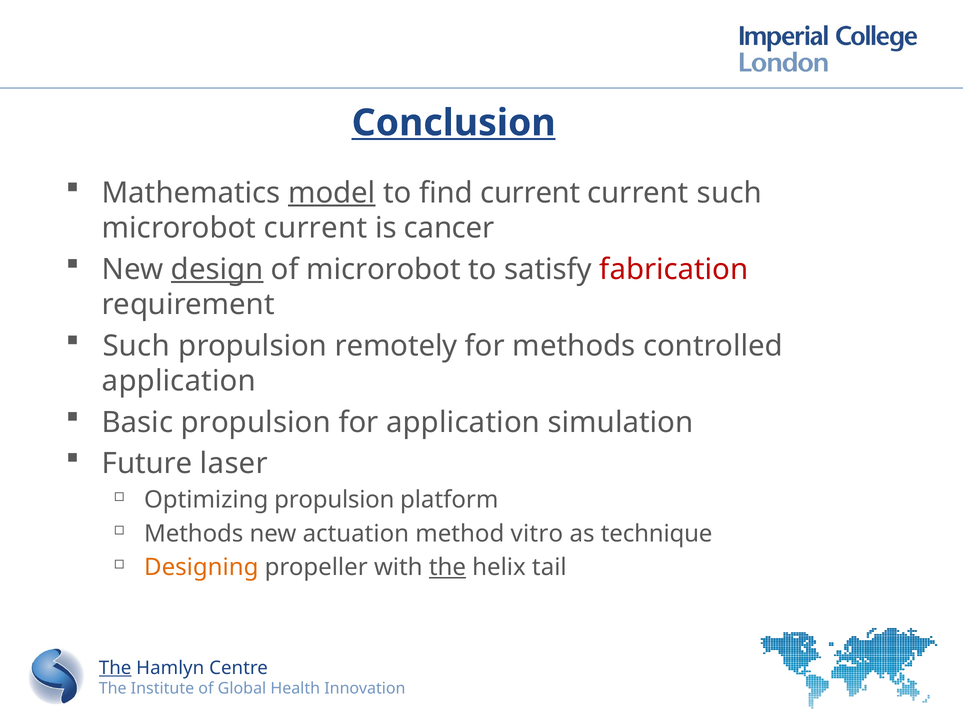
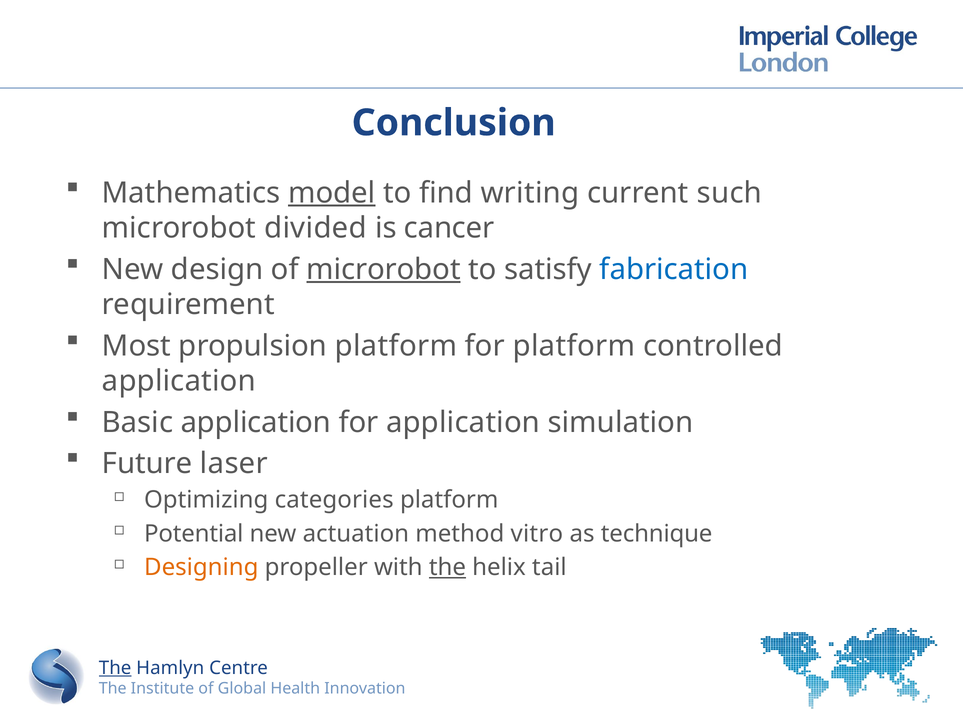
Conclusion underline: present -> none (454, 123)
find current: current -> writing (530, 193)
microrobot current: current -> divided (316, 228)
design underline: present -> none (217, 270)
microrobot underline: none -> present (384, 270)
fabrication colour: red -> blue (674, 270)
Such: Such -> Most (136, 346)
propulsion remotely: remotely -> platform (396, 346)
for methods: methods -> platform (574, 346)
Basic propulsion: propulsion -> application (256, 422)
Optimizing propulsion: propulsion -> categories (334, 500)
Methods: Methods -> Potential (194, 534)
